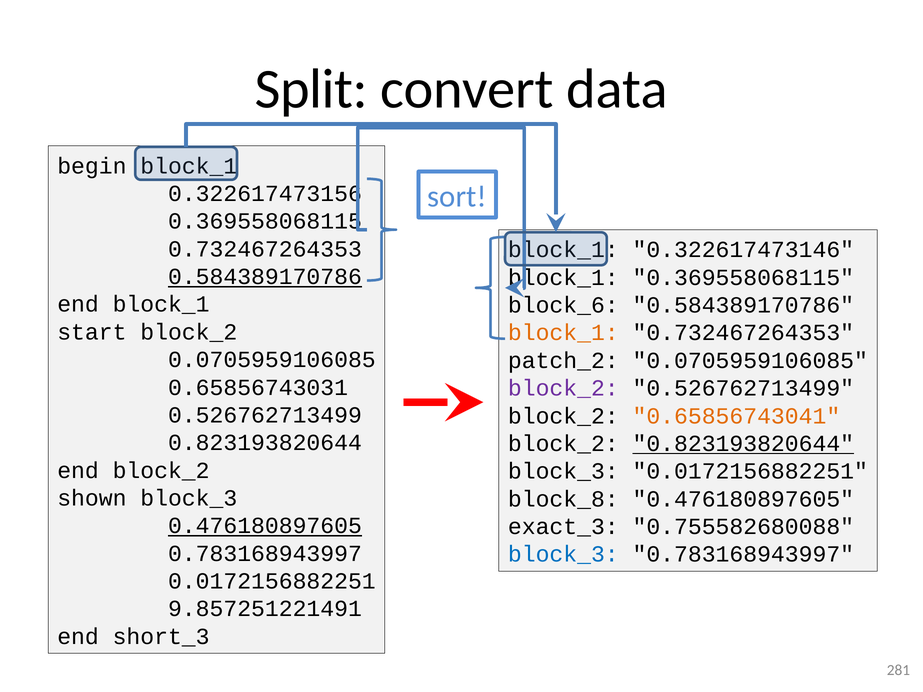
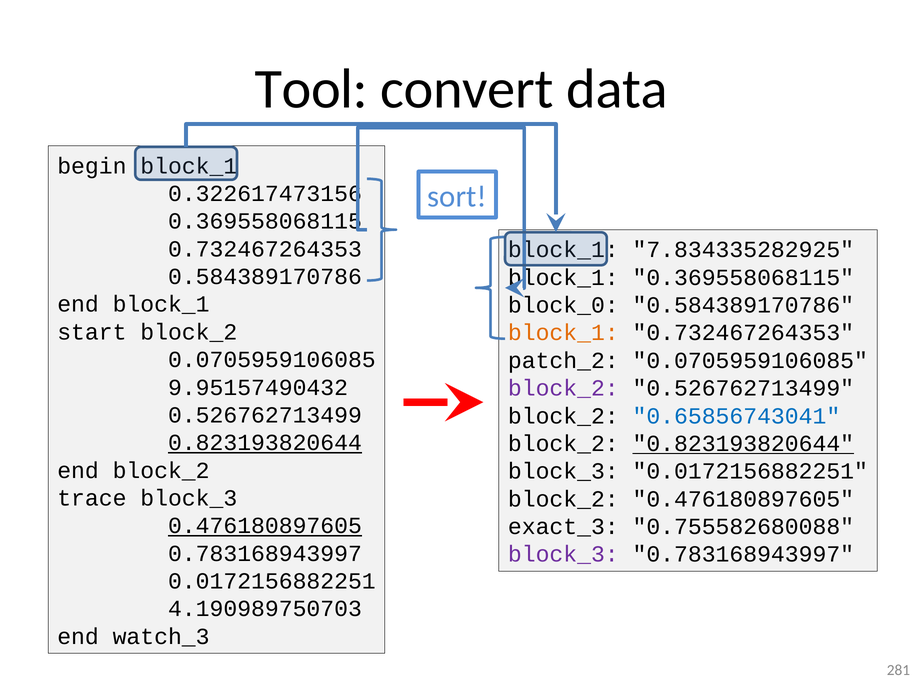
Split: Split -> Tool (311, 89)
0.322617473146: 0.322617473146 -> 7.834335282925 (743, 250)
0.584389170786 underline: present -> none (265, 277)
block_6: block_6 -> block_0 (563, 305)
0.65856743031: 0.65856743031 -> 9.95157490432 (258, 388)
0.65856743041 colour: orange -> blue (736, 416)
0.823193820644 underline: none -> present (265, 443)
shown: shown -> trace (92, 498)
block_8: block_8 -> block_2 (563, 499)
block_3 colour: blue -> purple (563, 555)
9.857251221491: 9.857251221491 -> 4.190989750703 (265, 609)
short_3: short_3 -> watch_3 (161, 637)
